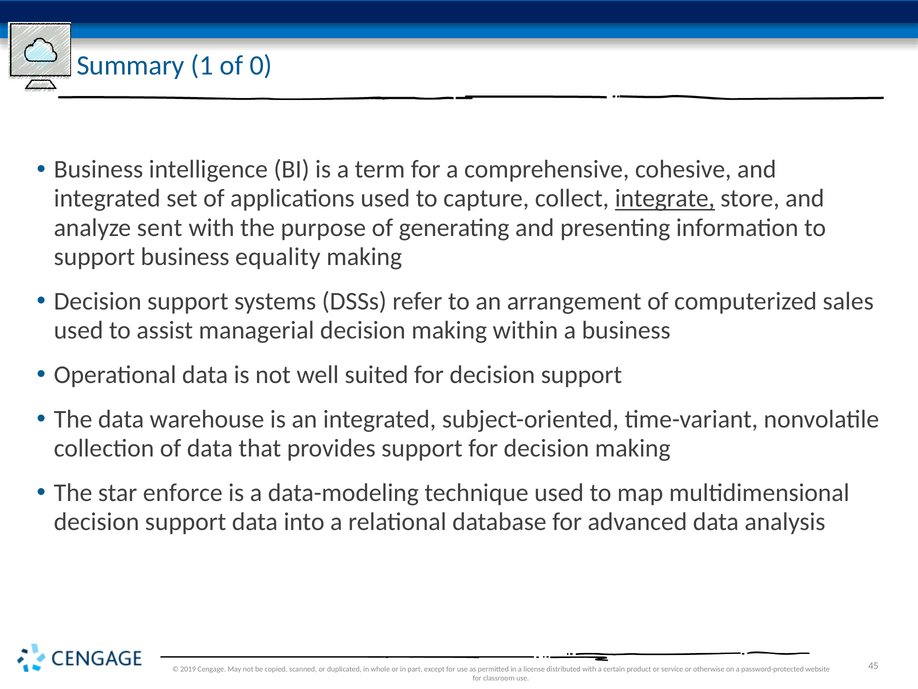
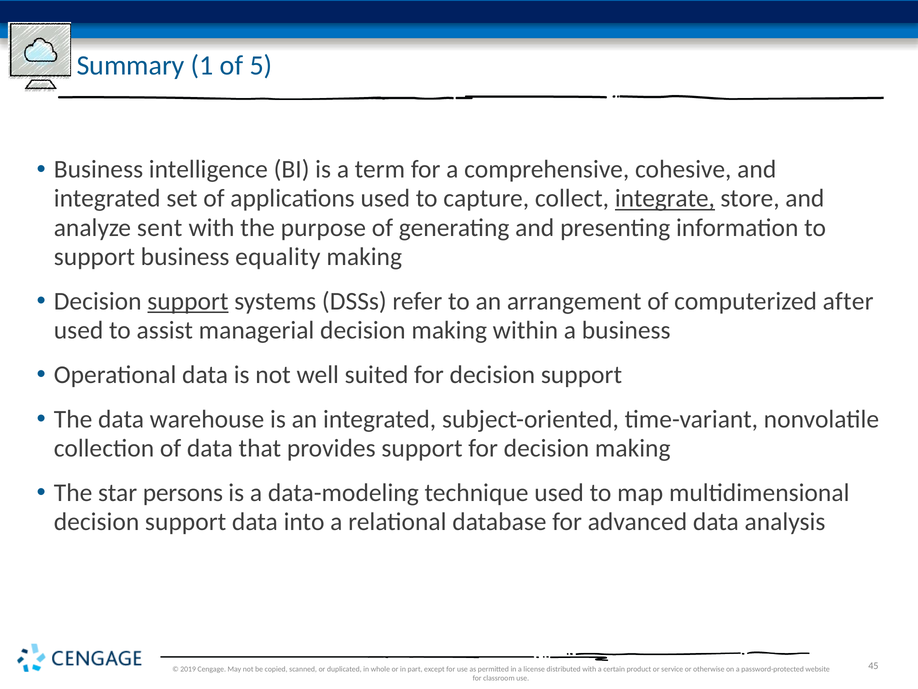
0: 0 -> 5 (261, 66)
support underline: none -> present (188, 301)
sales: sales -> after (848, 301)
enforce: enforce -> persons (183, 492)
